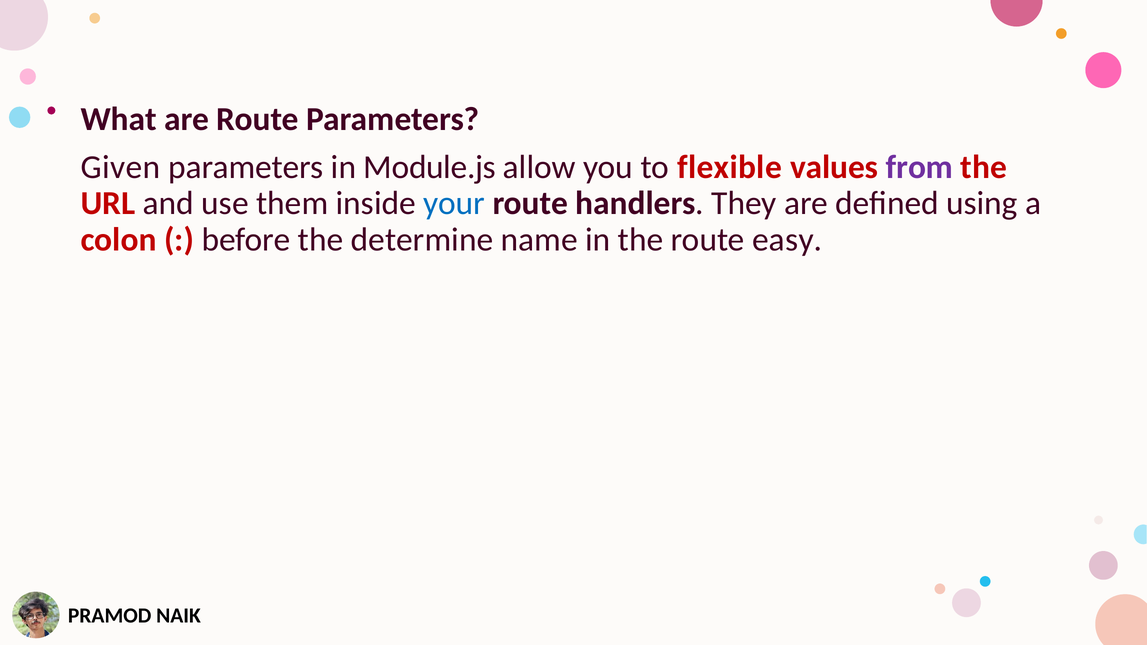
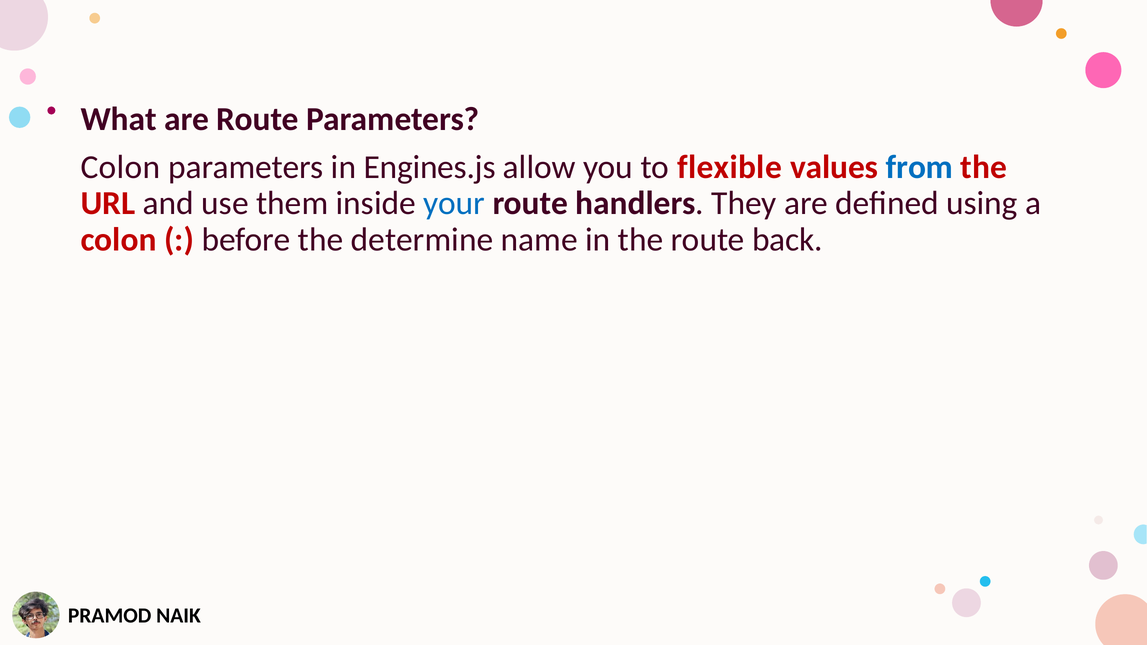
Given: Given -> Colon (121, 167)
Module.js: Module.js -> Engines.js (430, 167)
from colour: purple -> blue (919, 167)
easy: easy -> back (787, 240)
